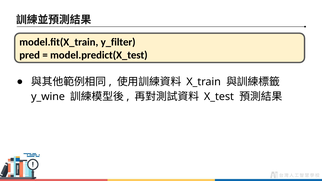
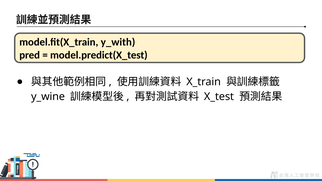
y_filter: y_filter -> y_with (118, 42)
